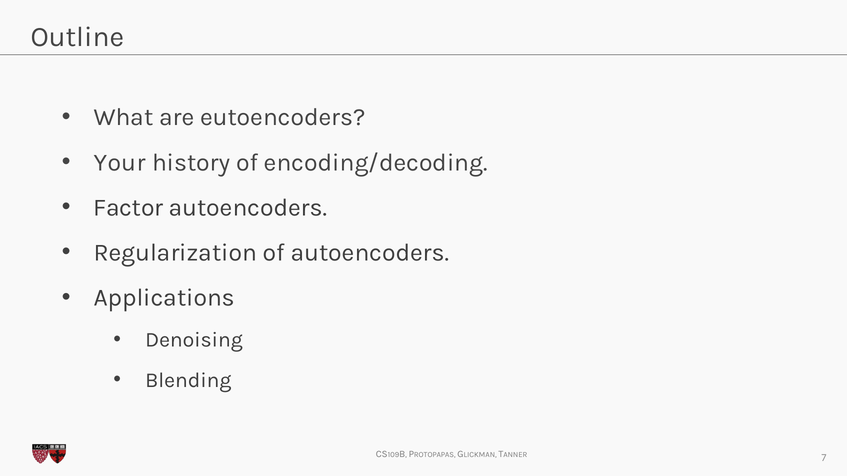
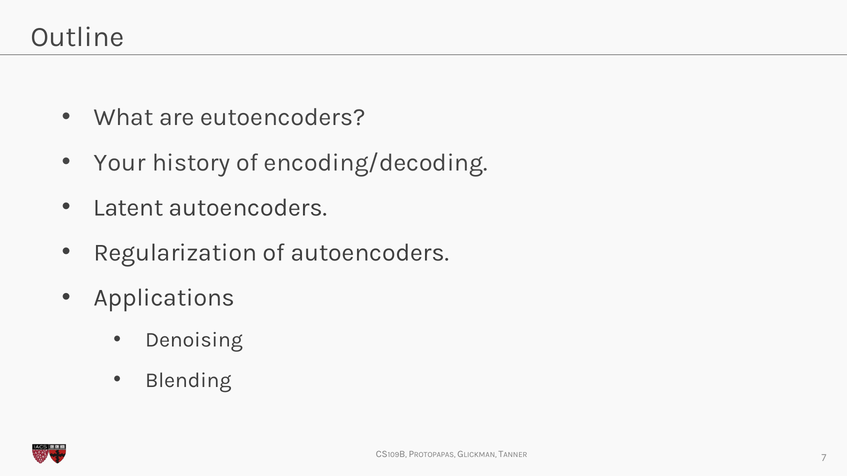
Factor: Factor -> Latent (128, 208)
